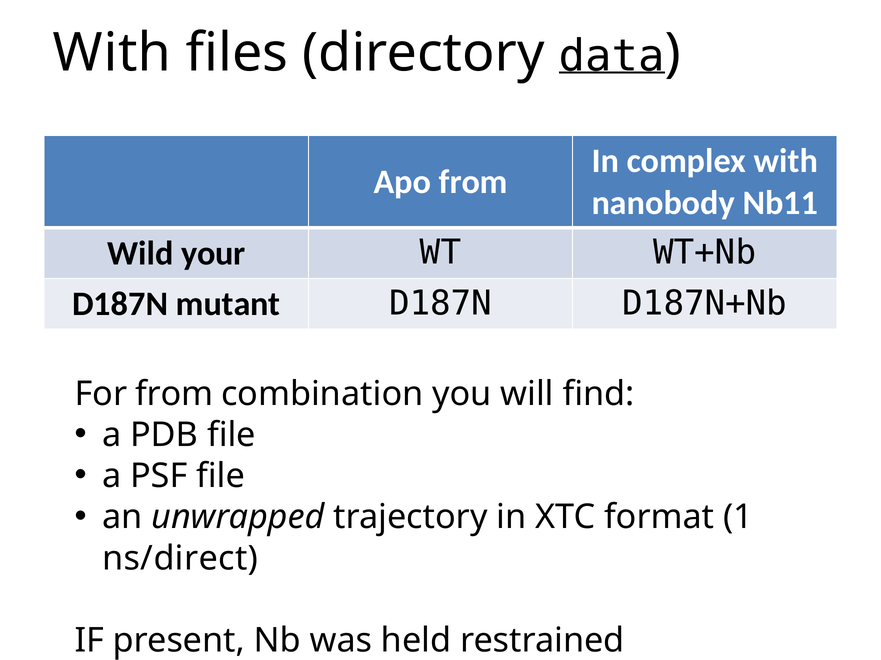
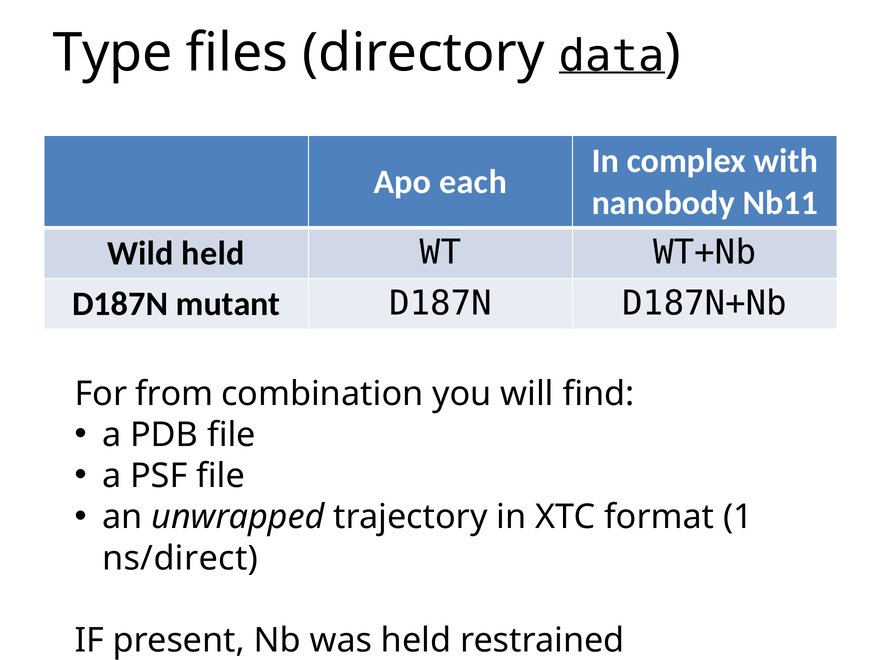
With: With -> Type (113, 53)
Apo from: from -> each (473, 182)
Wild your: your -> held (213, 254)
